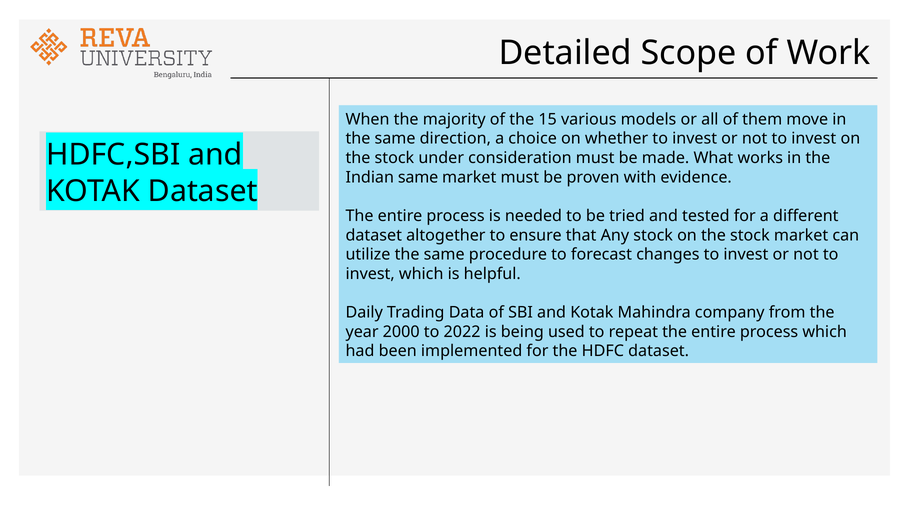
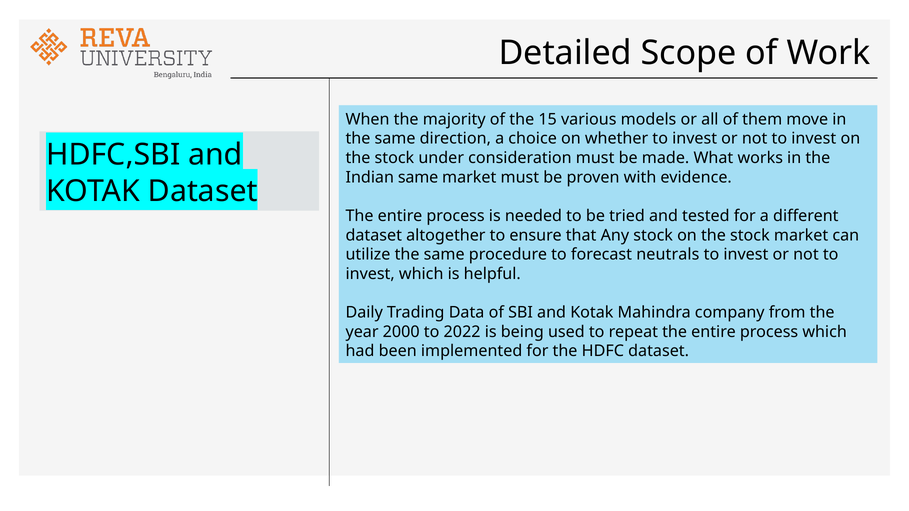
changes: changes -> neutrals (668, 255)
